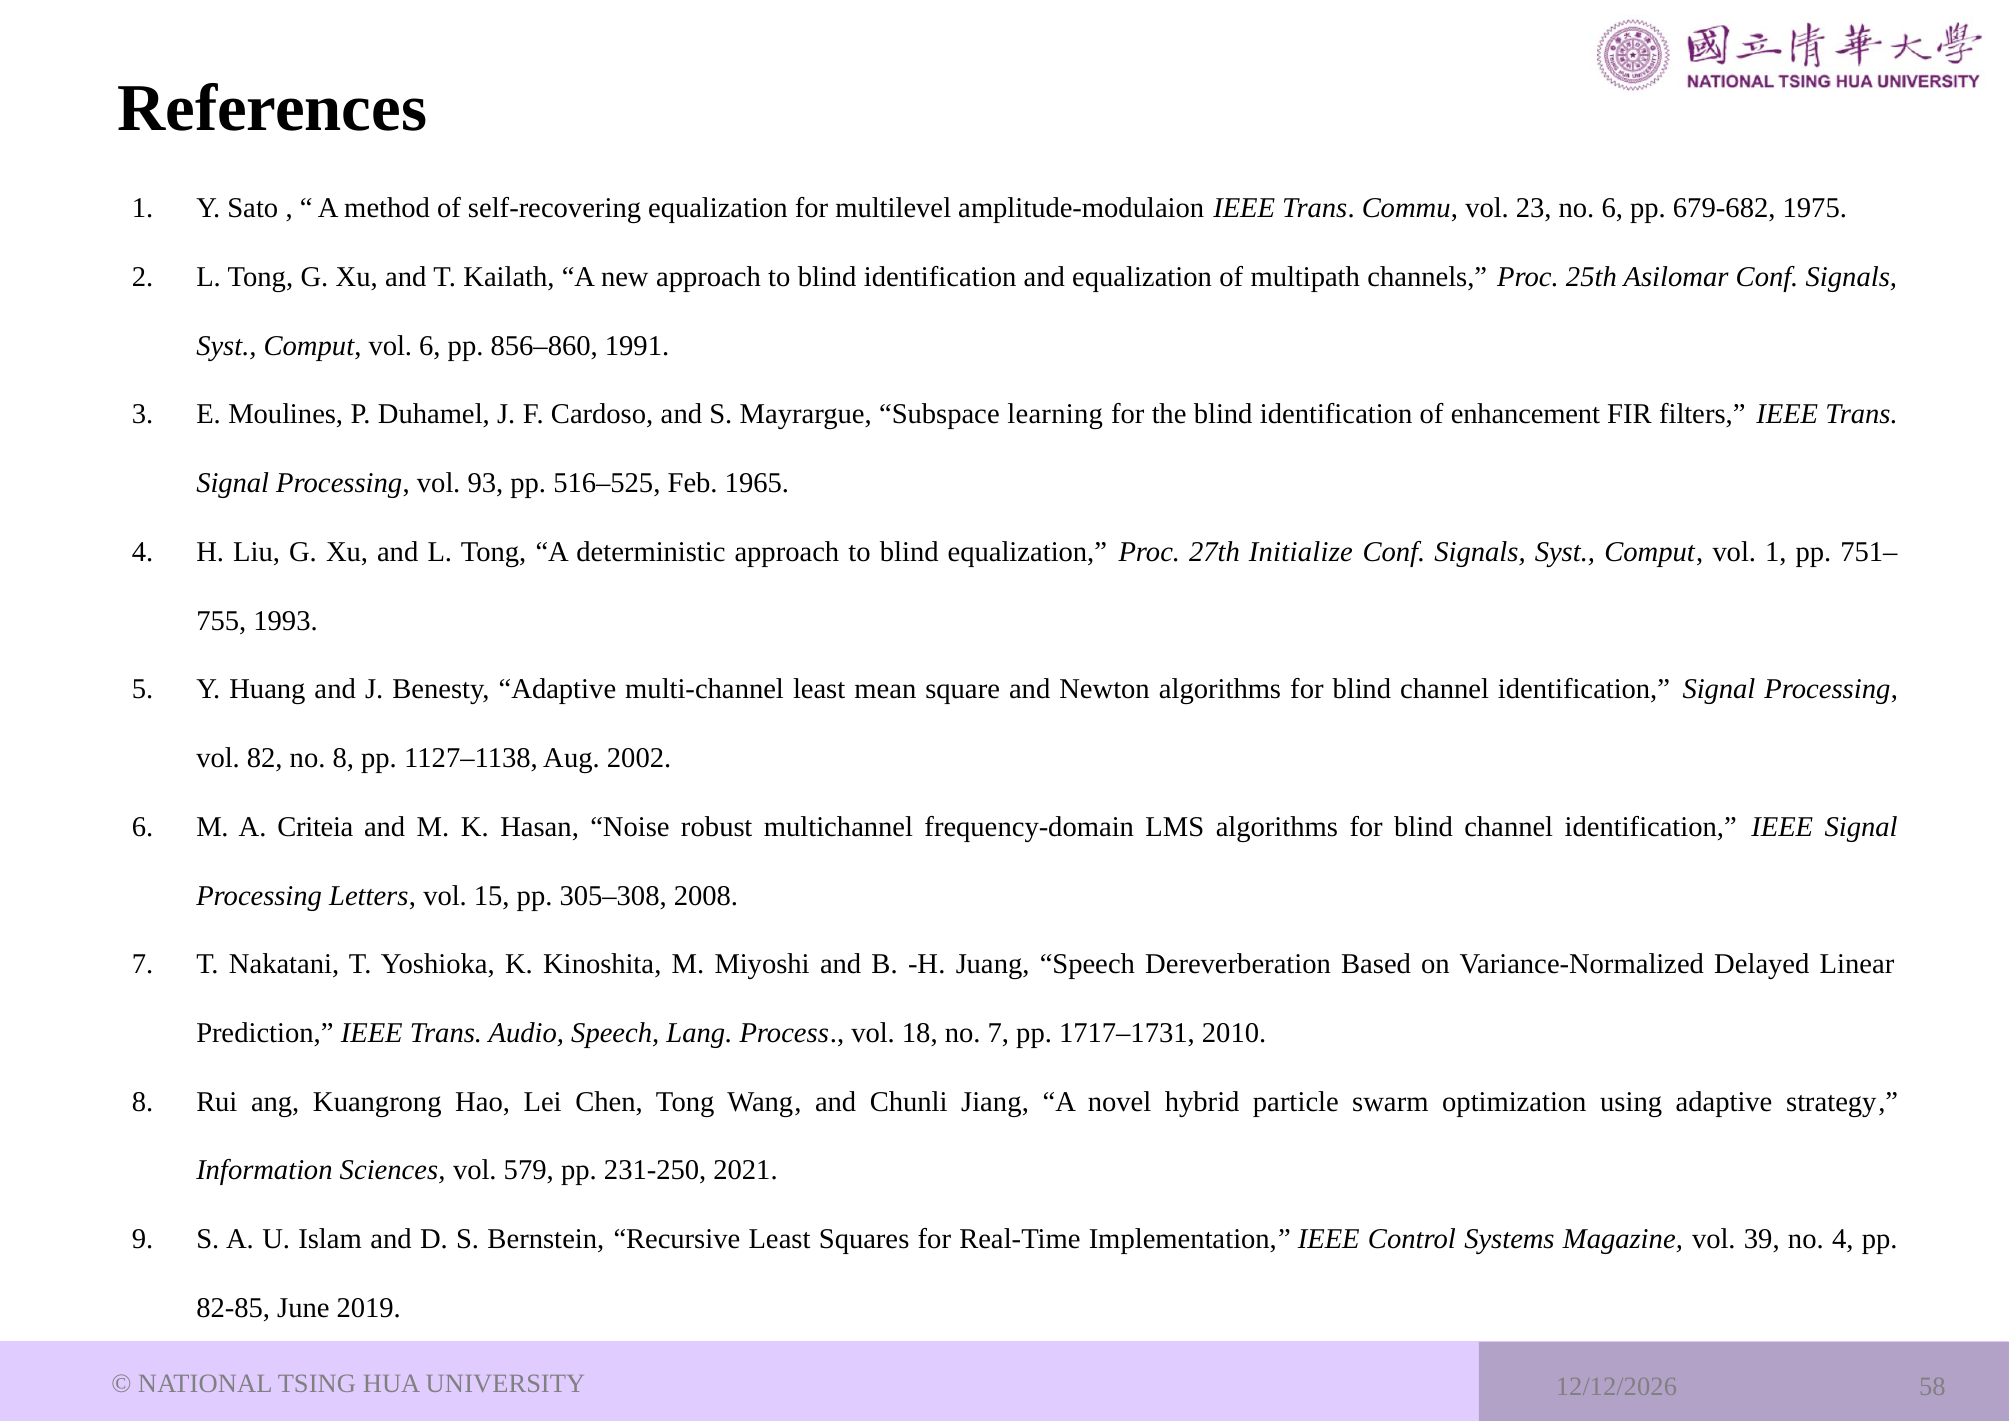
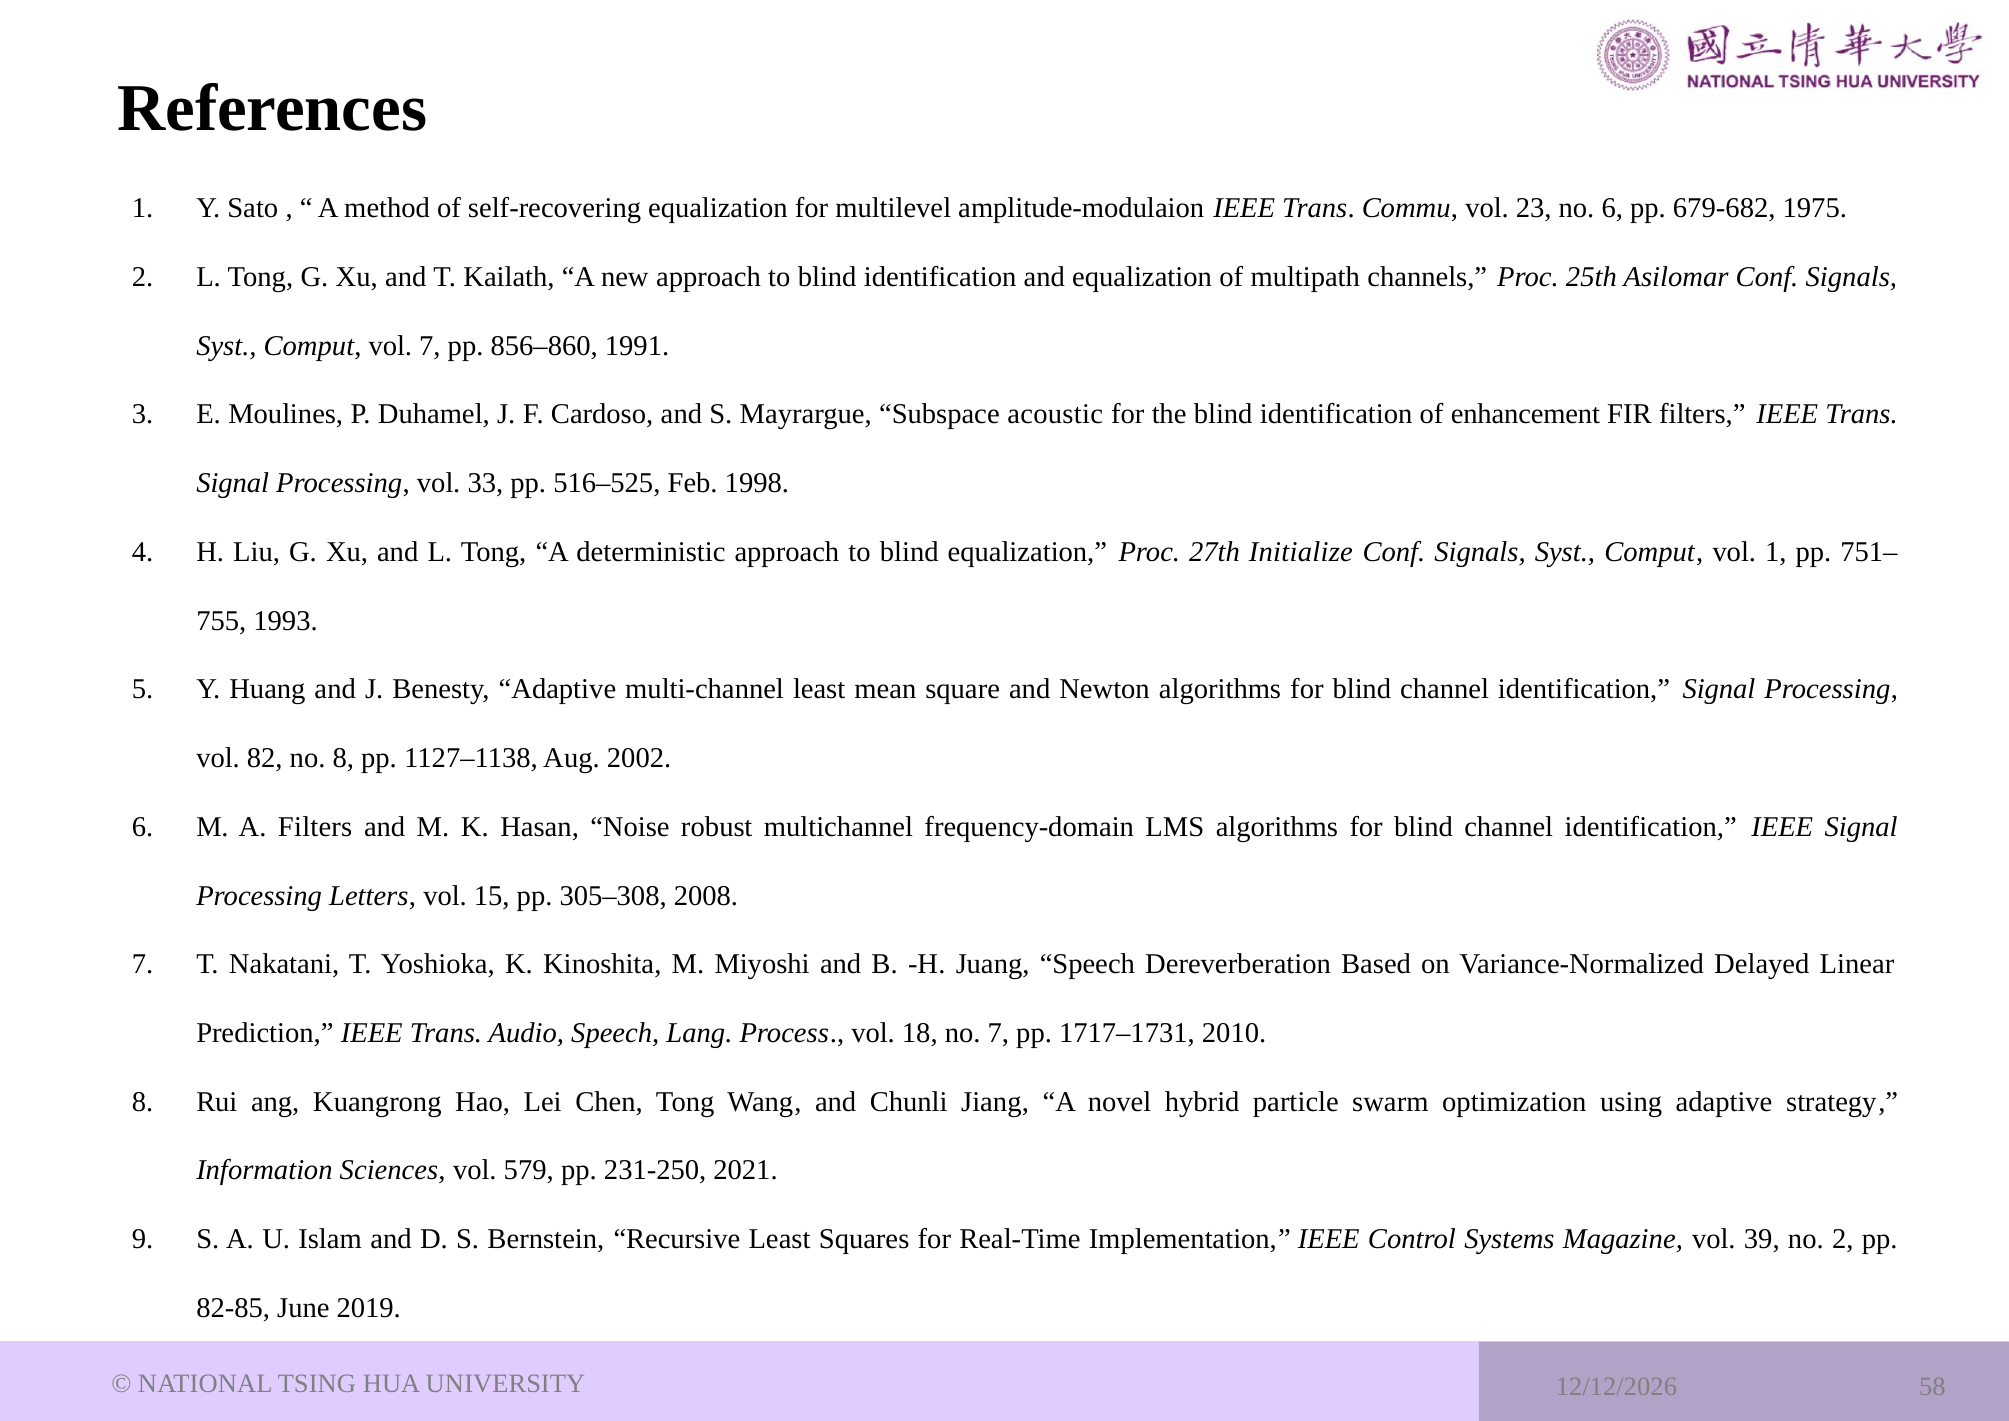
vol 6: 6 -> 7 (430, 346)
learning: learning -> acoustic (1055, 414)
93: 93 -> 33 (485, 483)
1965: 1965 -> 1998 (757, 483)
A Criteia: Criteia -> Filters (315, 827)
no 4: 4 -> 2 (1843, 1239)
